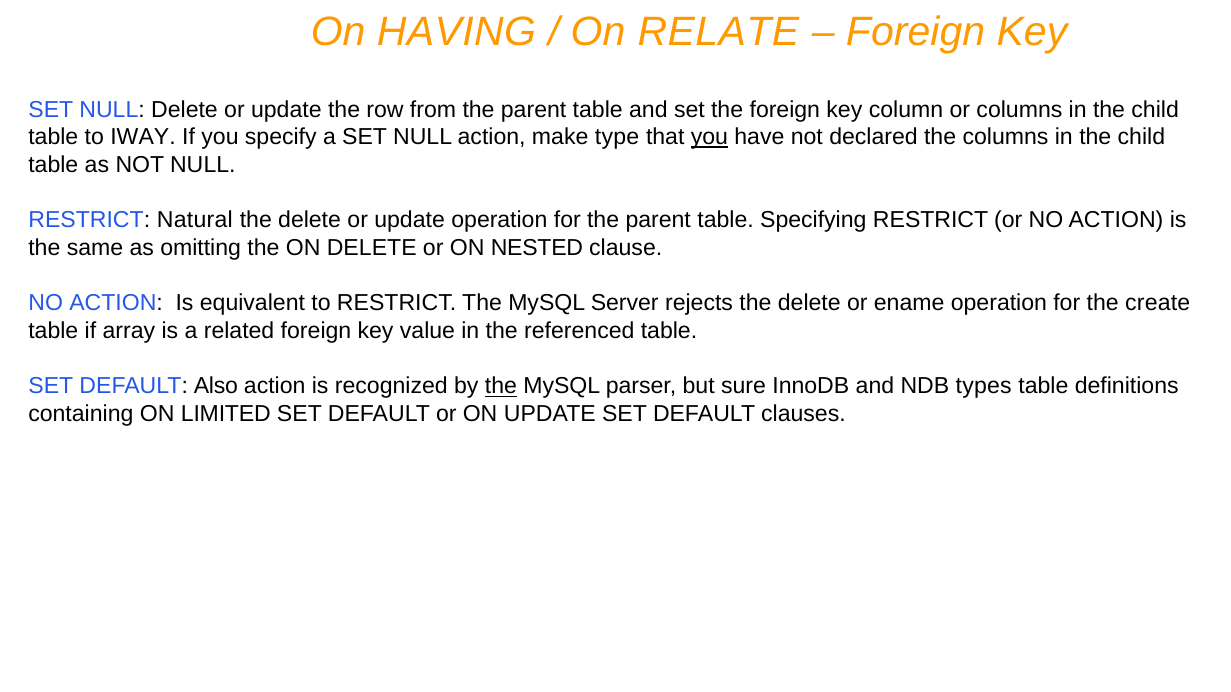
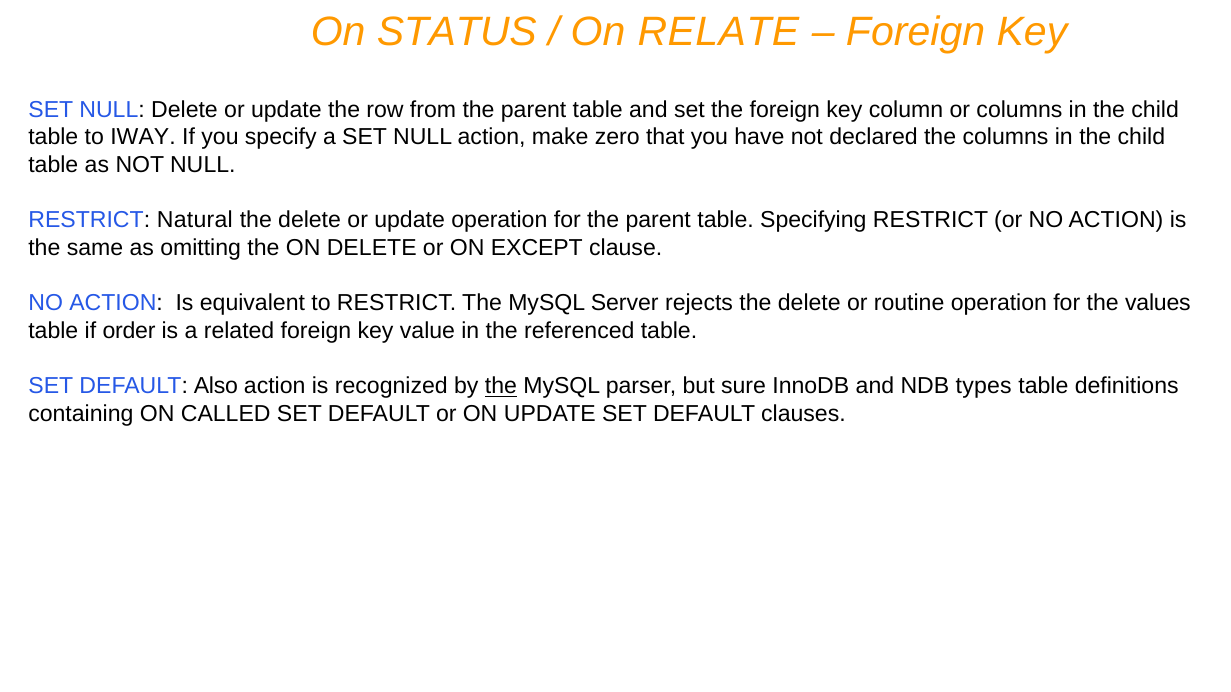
HAVING: HAVING -> STATUS (457, 32)
type: type -> zero (617, 137)
you underline: present -> none (709, 137)
NESTED: NESTED -> EXCEPT (537, 248)
ename: ename -> routine (909, 303)
create: create -> values (1158, 303)
array: array -> order (129, 331)
LIMITED: LIMITED -> CALLED (226, 414)
